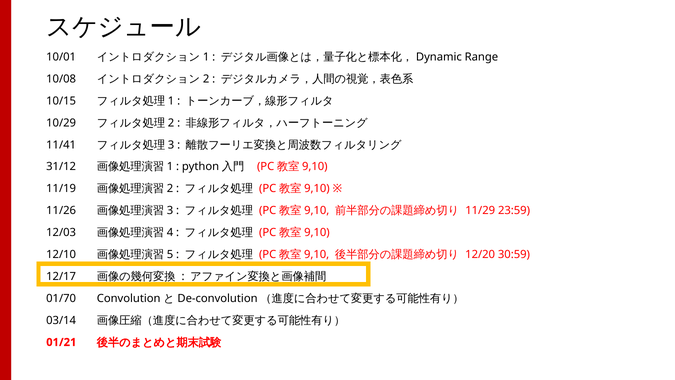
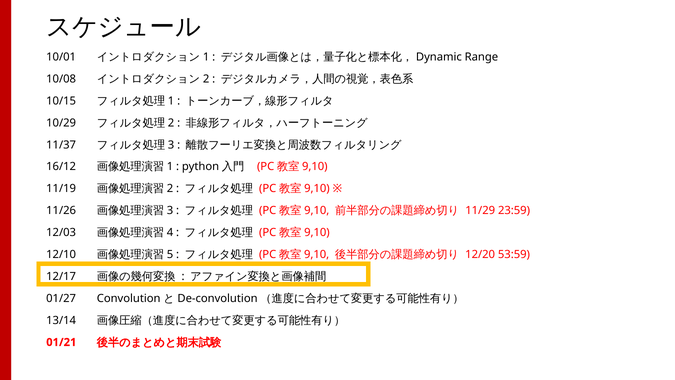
11/41: 11/41 -> 11/37 (61, 145)
31/12: 31/12 -> 16/12 (61, 167)
30:59: 30:59 -> 53:59 (514, 254)
01/70: 01/70 -> 01/27 (61, 298)
03/14: 03/14 -> 13/14 (61, 320)
